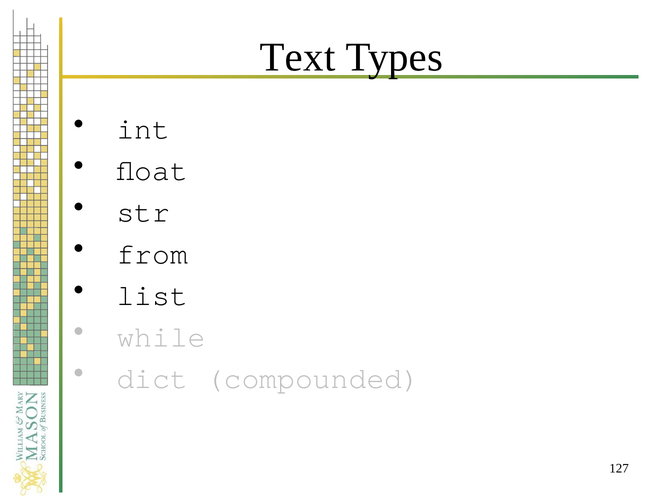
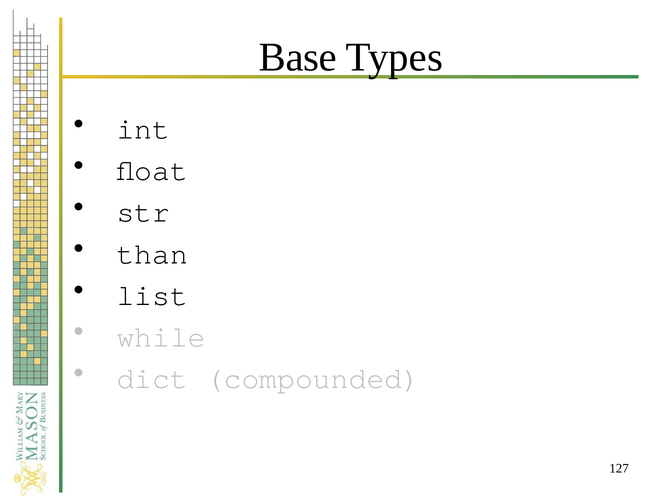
Text: Text -> Base (298, 57)
from: from -> than (152, 254)
